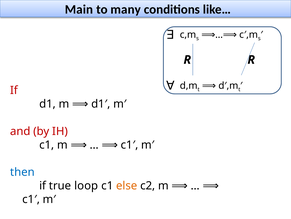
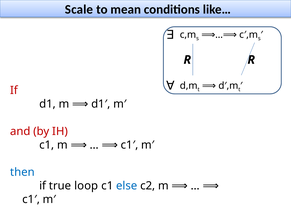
Main: Main -> Scale (79, 9)
many: many -> mean (126, 9)
else colour: orange -> blue (127, 185)
